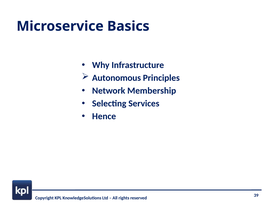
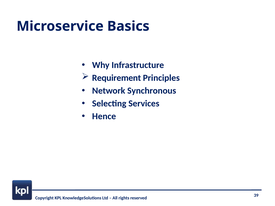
Autonomous: Autonomous -> Requirement (117, 78)
Membership: Membership -> Synchronous (152, 91)
